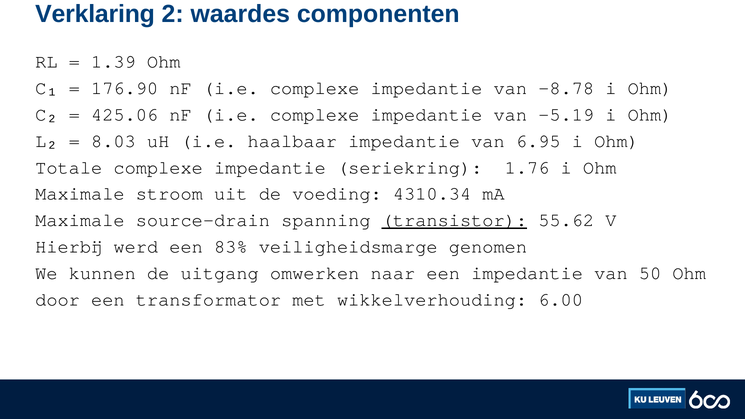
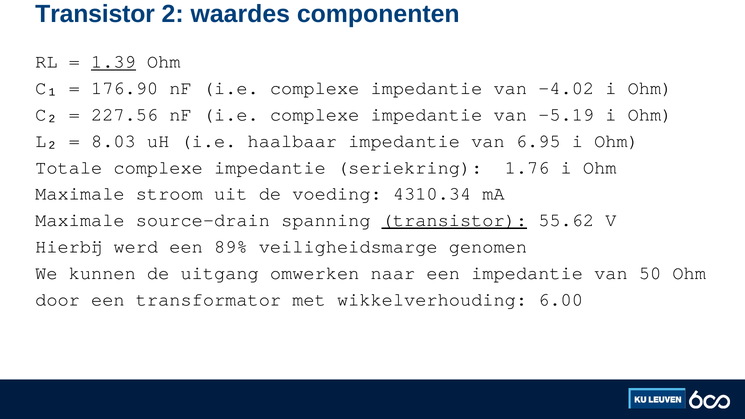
Verklaring: Verklaring -> Transistor (95, 14)
1.39 underline: none -> present (113, 62)
-8.78: -8.78 -> -4.02 (566, 88)
425.06: 425.06 -> 227.56 (125, 115)
83%: 83% -> 89% (231, 247)
